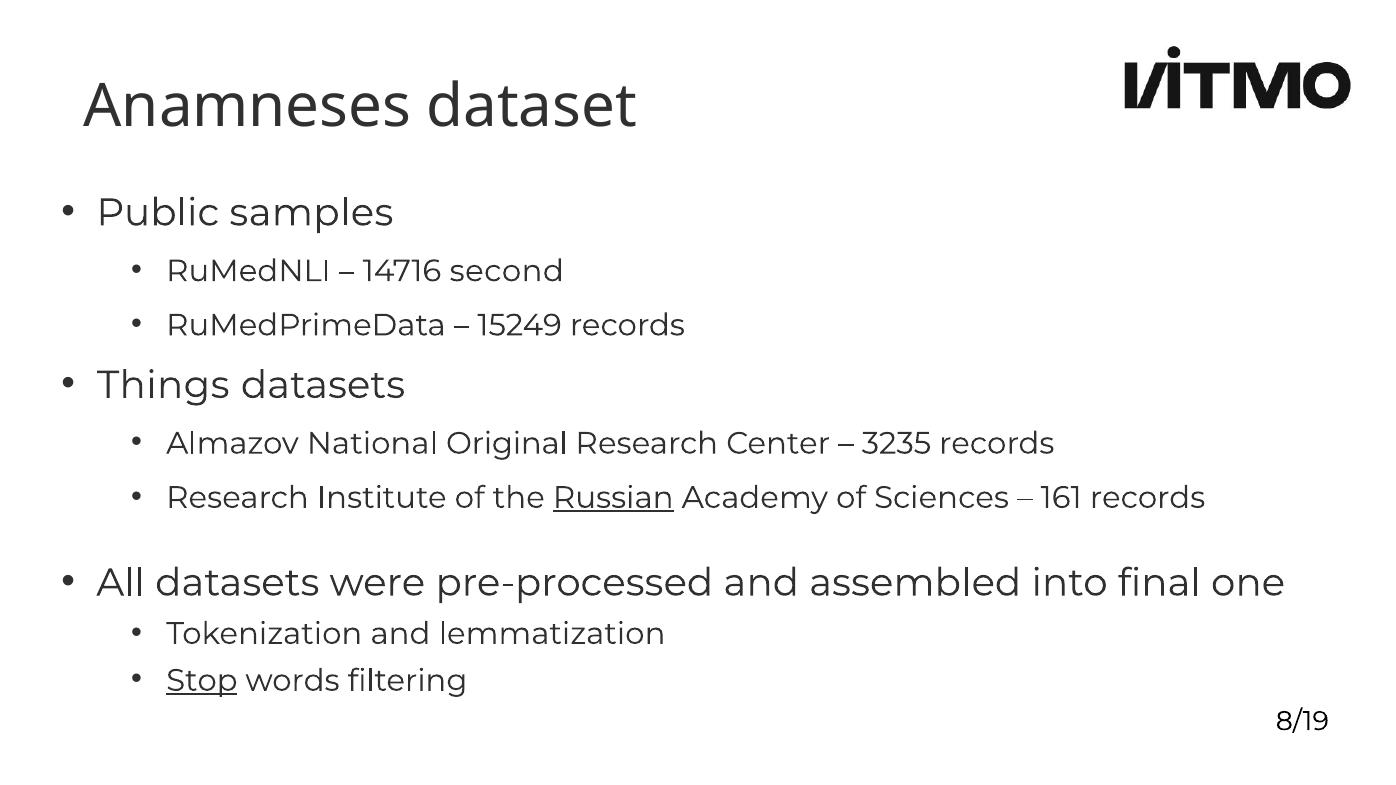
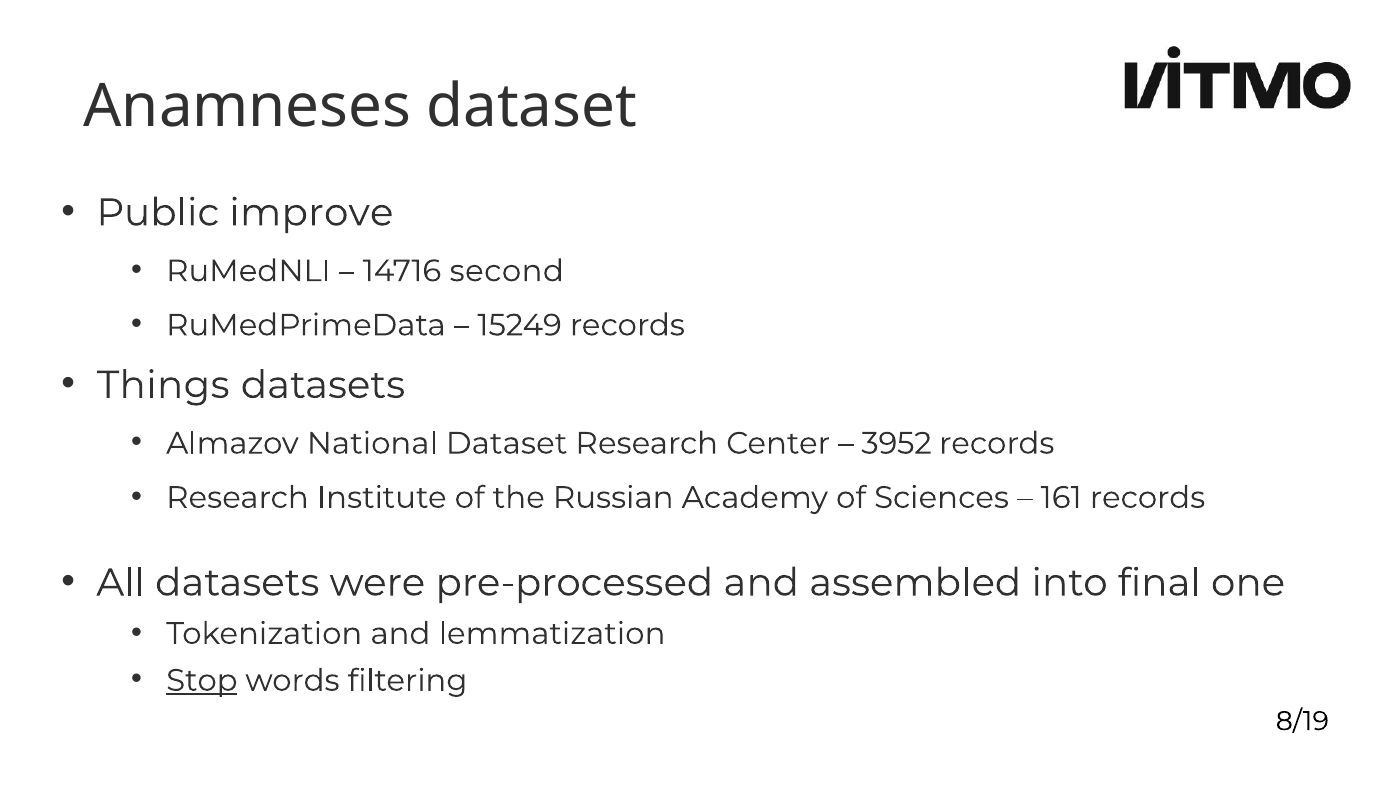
samples: samples -> improve (311, 213)
National Original: Original -> Dataset (507, 444)
3235: 3235 -> 3952 (897, 444)
Russian underline: present -> none (613, 498)
